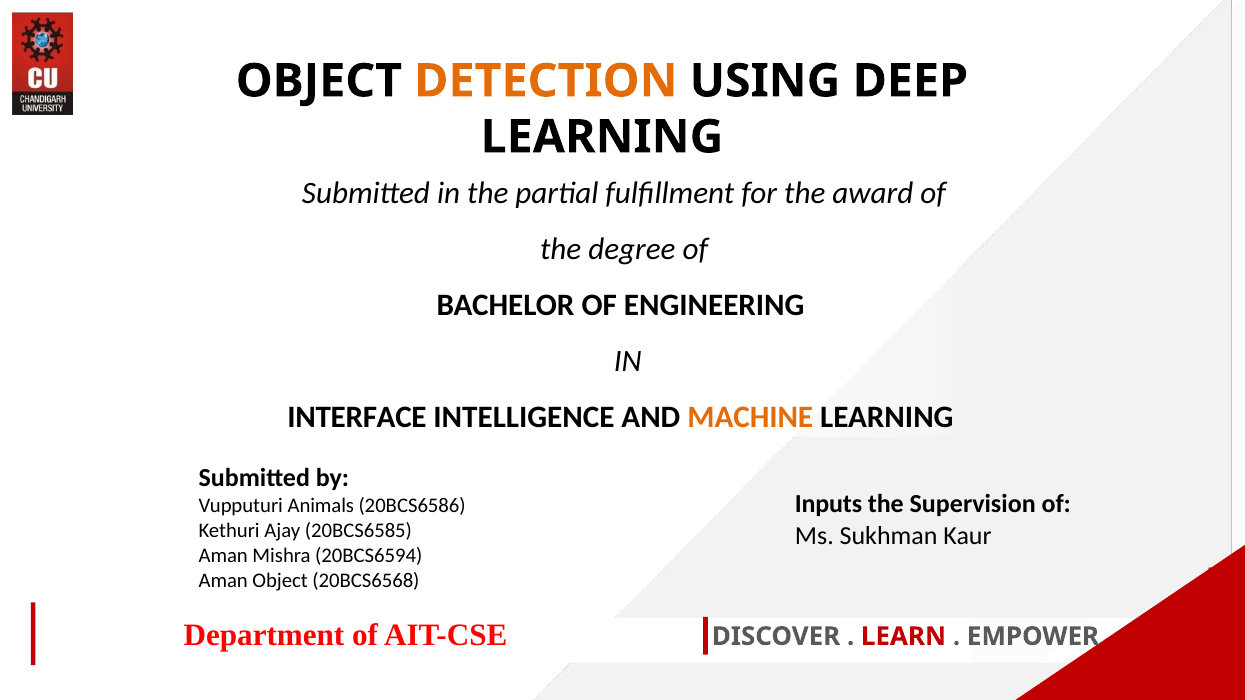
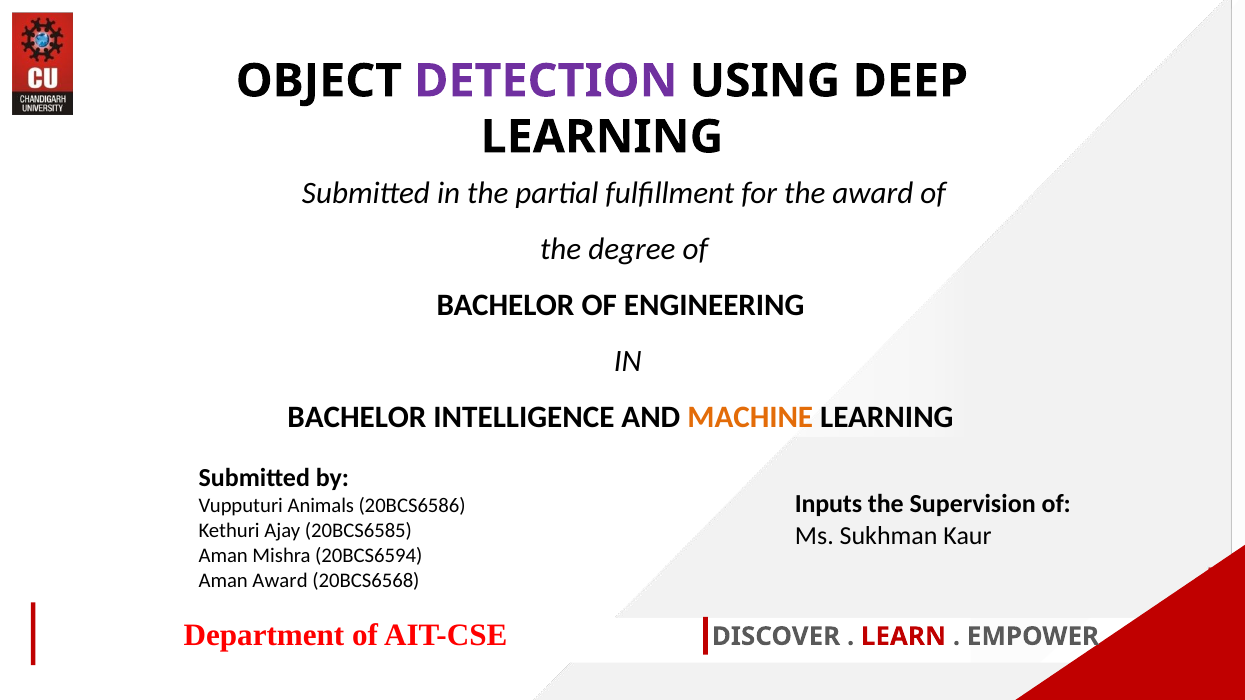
DETECTION colour: orange -> purple (546, 81)
INTERFACE: INTERFACE -> BACHELOR (357, 417)
Aman Object: Object -> Award (280, 581)
